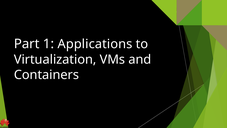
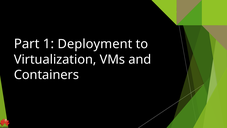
Applications: Applications -> Deployment (95, 44)
